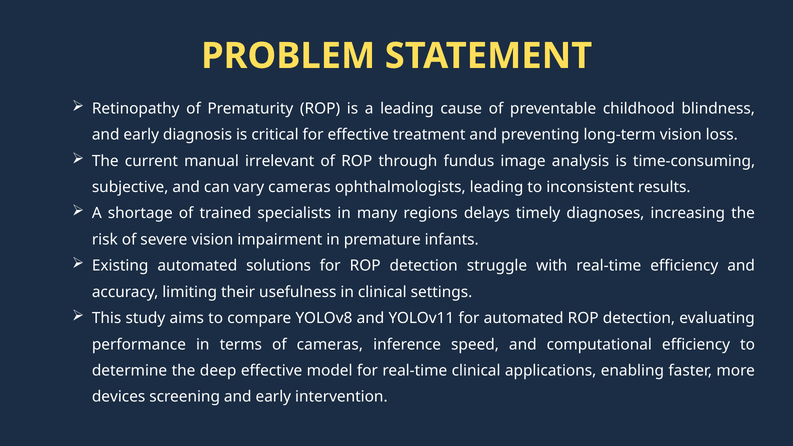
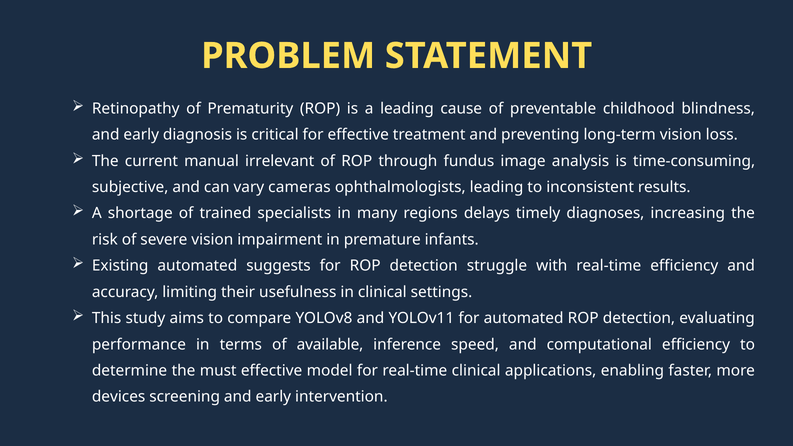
solutions: solutions -> suggests (278, 266)
of cameras: cameras -> available (330, 344)
deep: deep -> must (218, 371)
